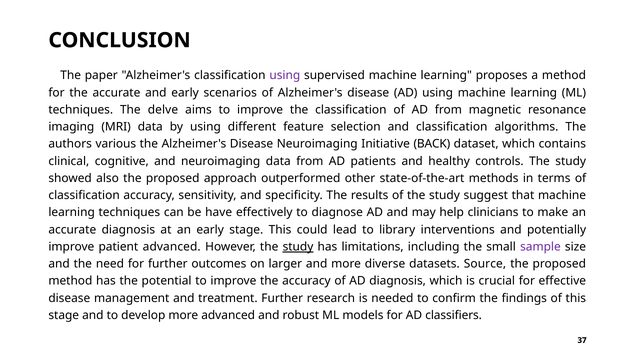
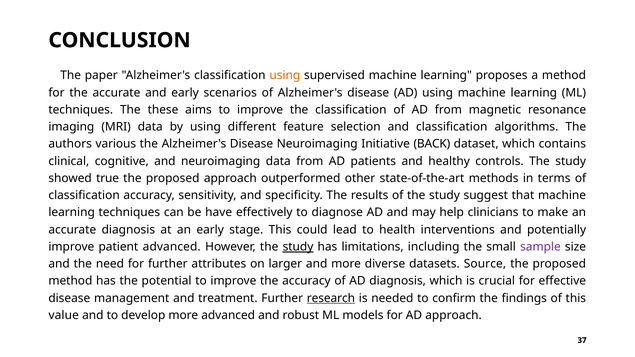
using colour: purple -> orange (285, 76)
delve: delve -> these (163, 110)
also: also -> true (108, 178)
library: library -> health (397, 230)
outcomes: outcomes -> attributes (219, 264)
research underline: none -> present (331, 298)
stage: stage -> value (64, 315)
AD classifiers: classifiers -> approach (454, 315)
